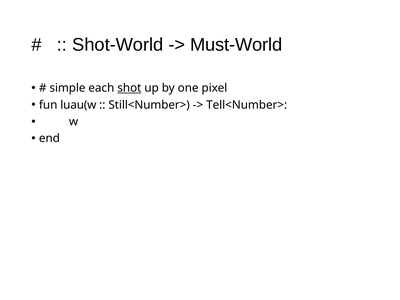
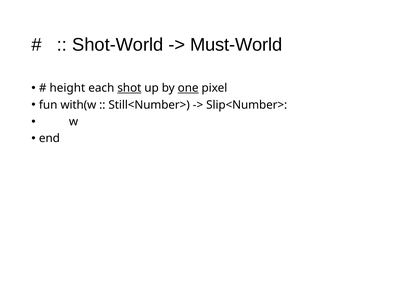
simple: simple -> height (67, 88)
one underline: none -> present (188, 88)
luau(w: luau(w -> with(w (78, 105)
Tell<Number>: Tell<Number> -> Slip<Number> (247, 105)
